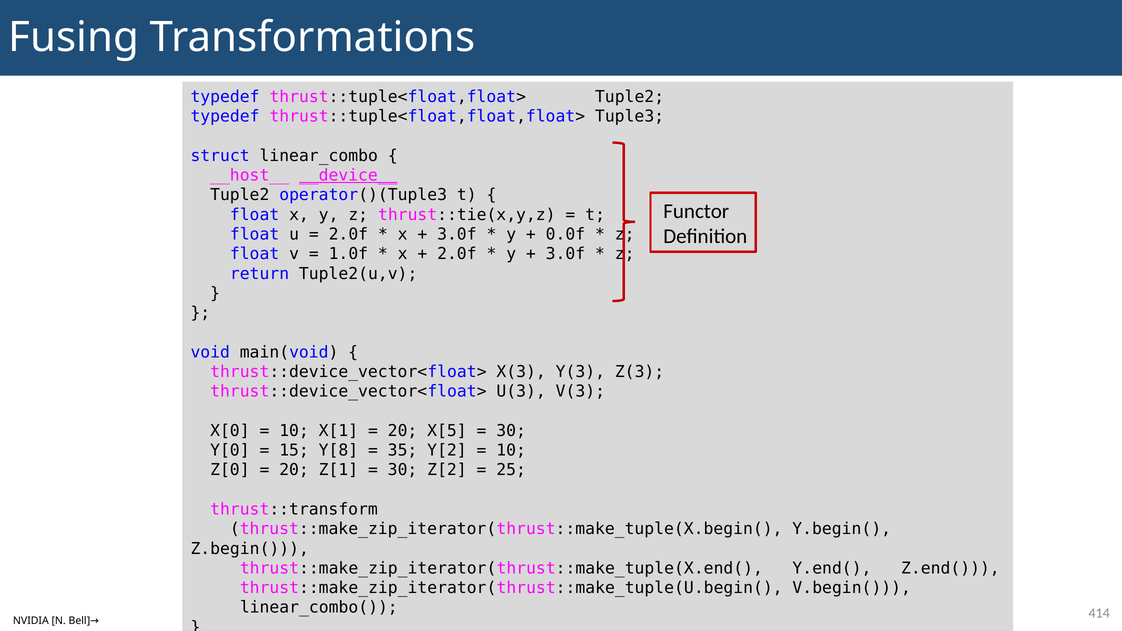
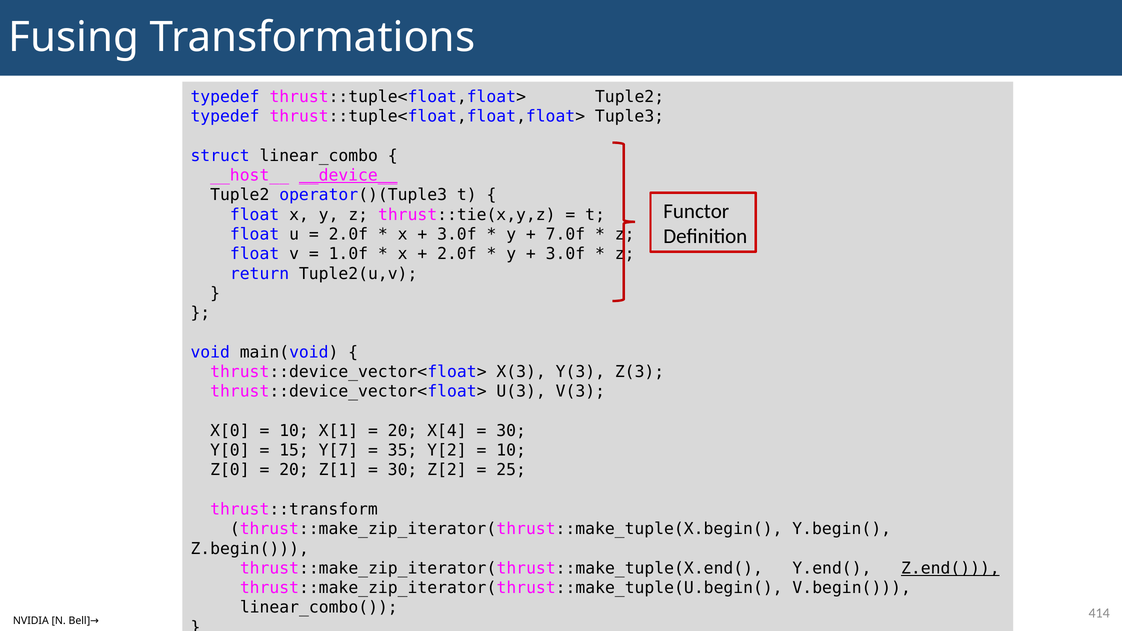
0.0f: 0.0f -> 7.0f (565, 234)
X[5: X[5 -> X[4 (447, 431)
Y[8: Y[8 -> Y[7 (338, 450)
Z.end( underline: none -> present (950, 568)
